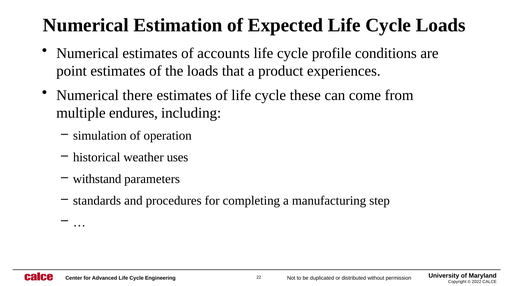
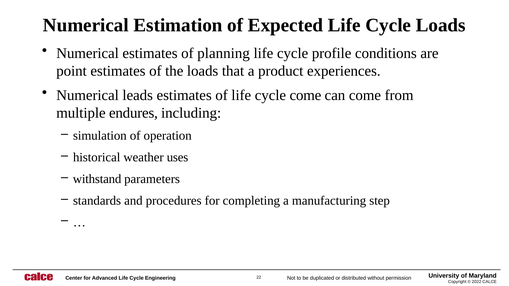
accounts: accounts -> planning (224, 53)
there: there -> leads (138, 95)
cycle these: these -> come (305, 95)
